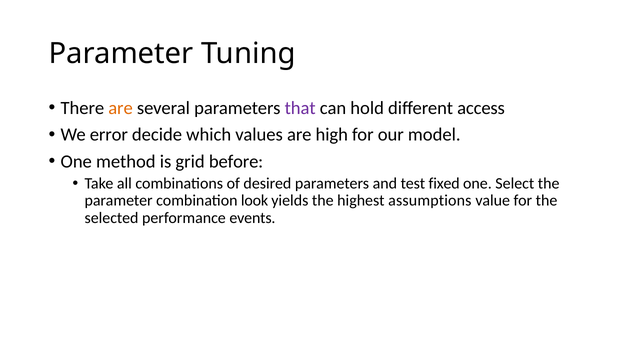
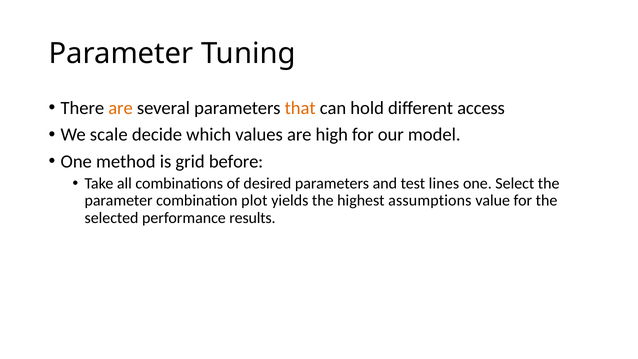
that colour: purple -> orange (300, 108)
error: error -> scale (109, 135)
fixed: fixed -> lines (444, 183)
look: look -> plot (254, 201)
events: events -> results (252, 218)
